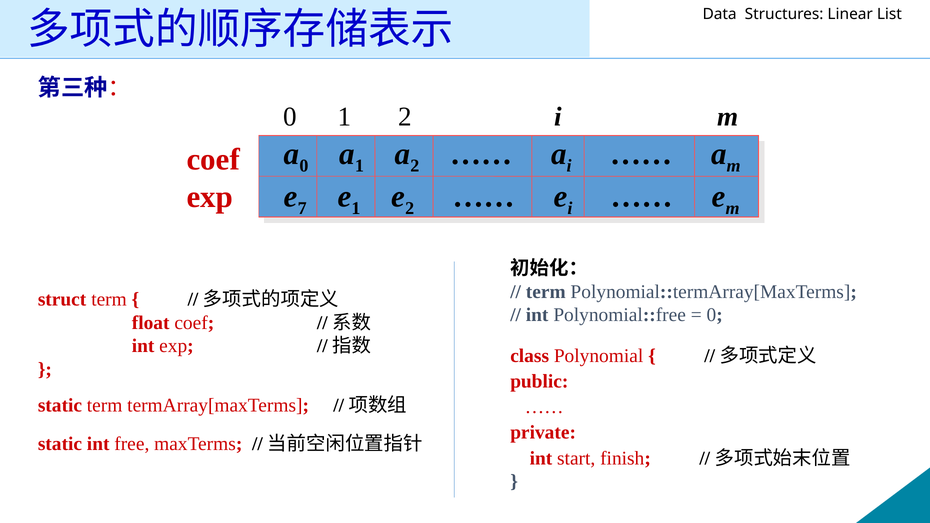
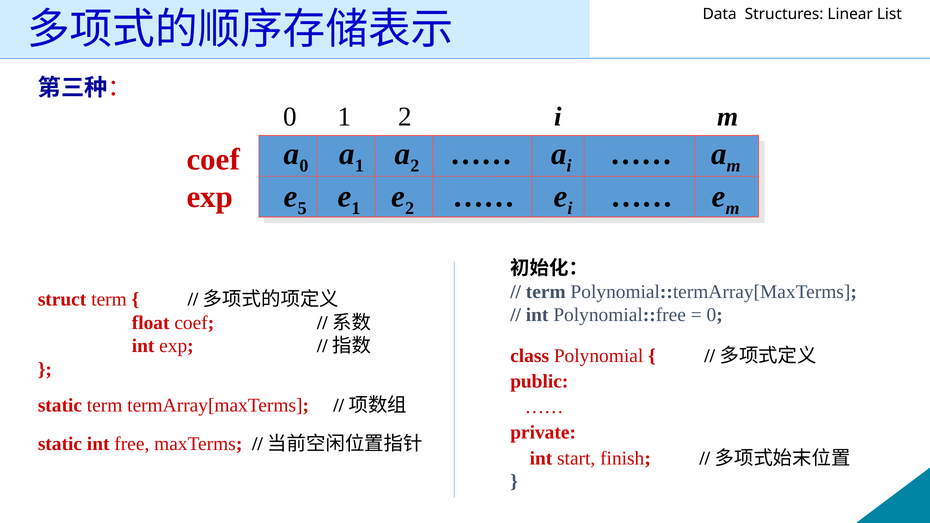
7: 7 -> 5 (302, 208)
